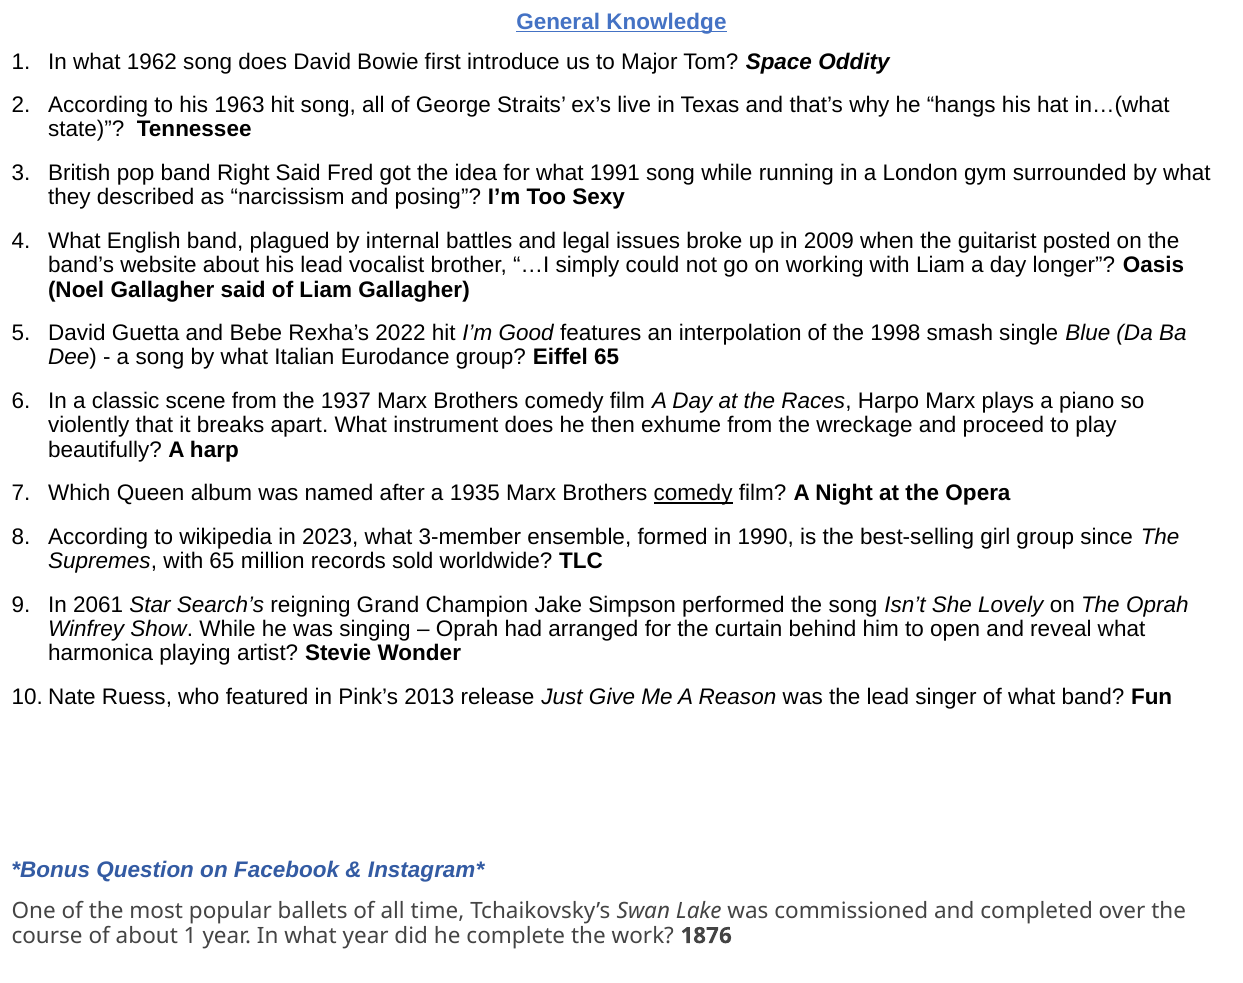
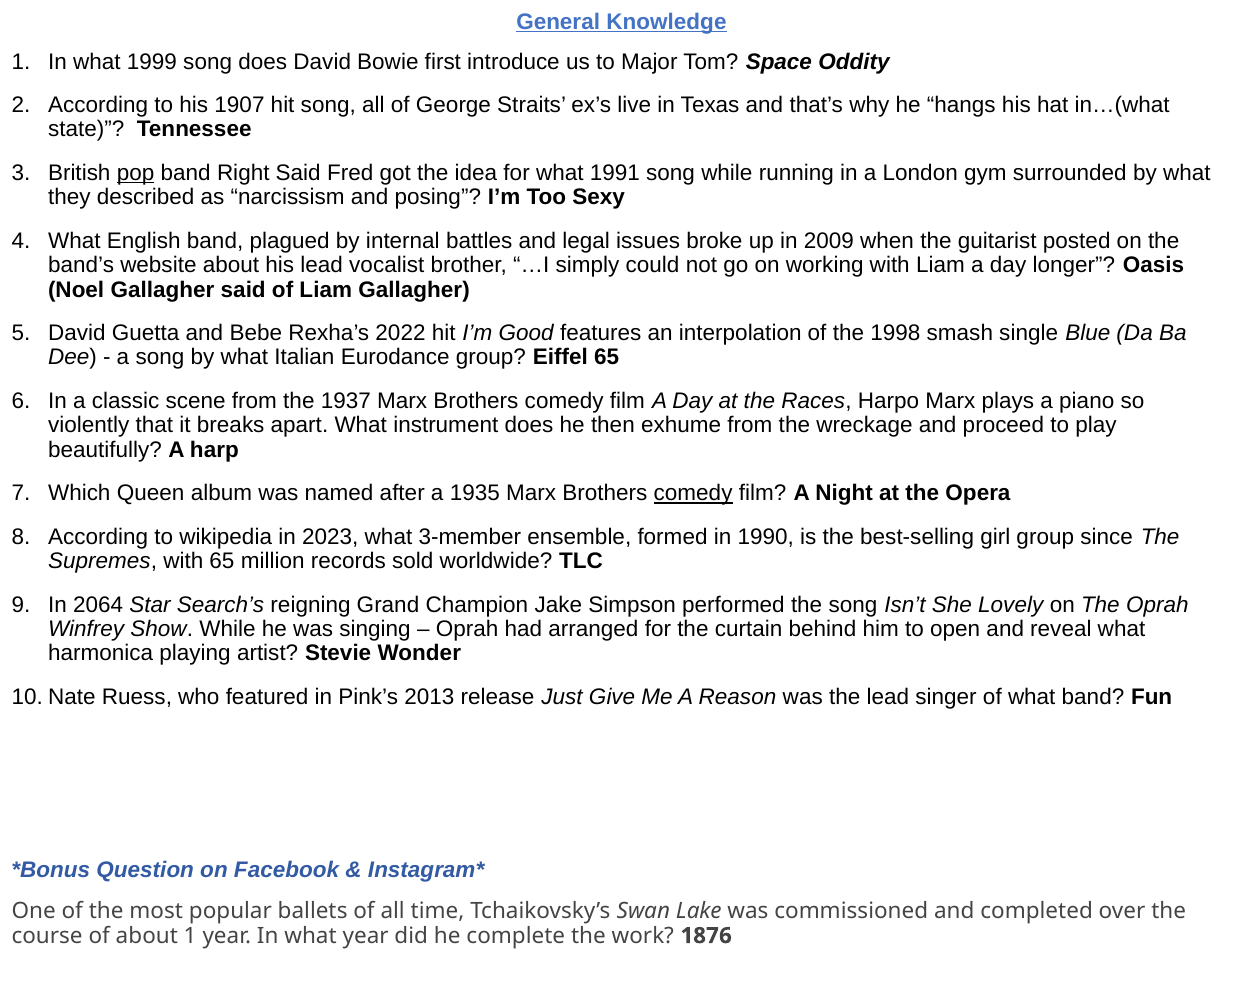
1962: 1962 -> 1999 (152, 62)
1963: 1963 -> 1907 (239, 105)
pop underline: none -> present (136, 173)
2061: 2061 -> 2064 (98, 605)
